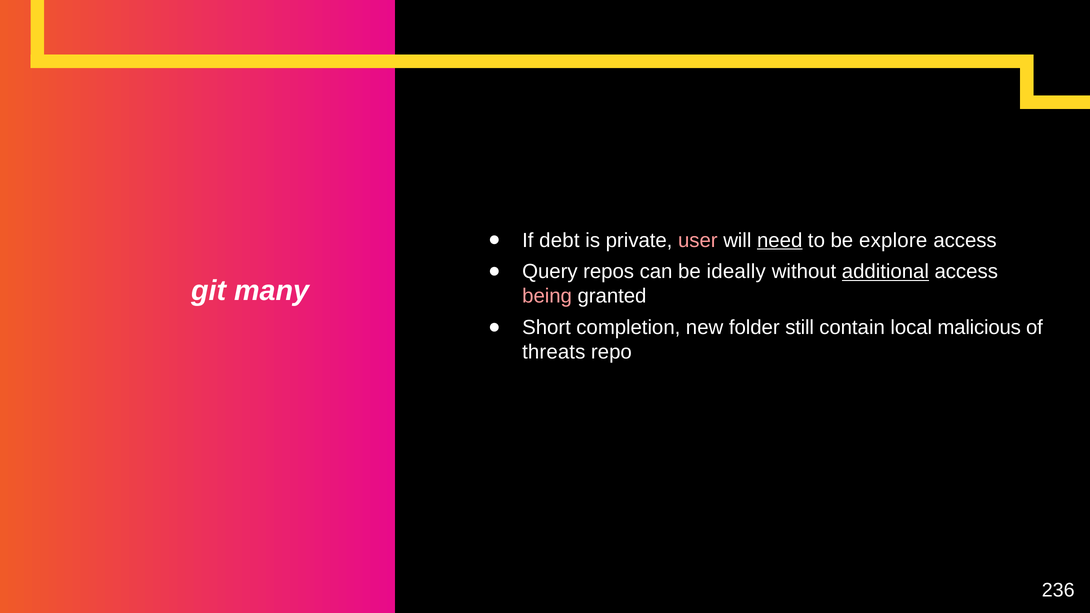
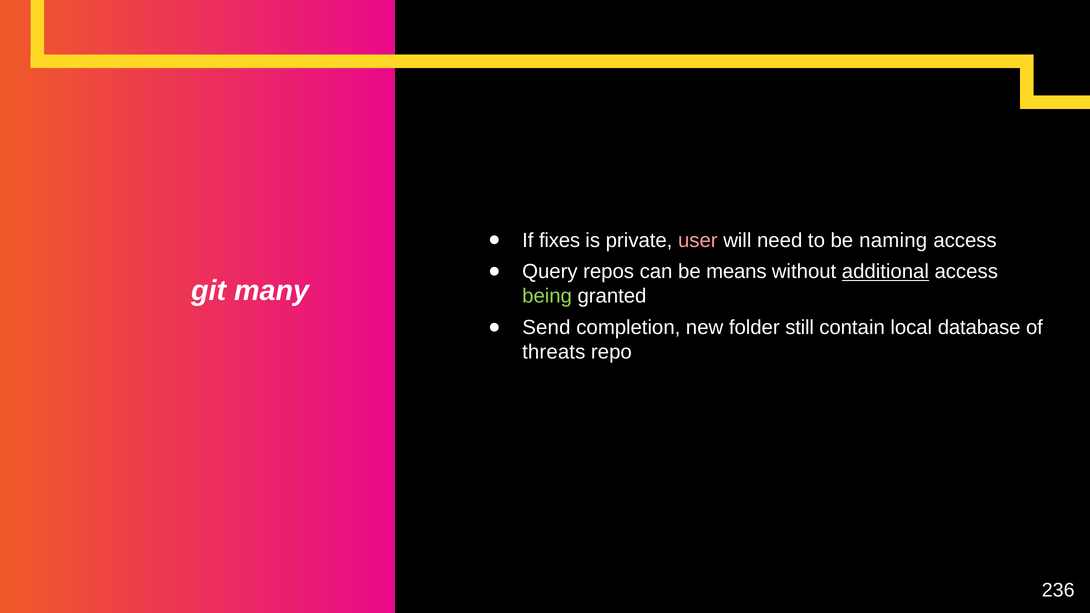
debt: debt -> fixes (560, 240)
need underline: present -> none (780, 240)
explore: explore -> naming (893, 240)
ideally: ideally -> means (736, 272)
being colour: pink -> light green (547, 296)
Short: Short -> Send (546, 328)
malicious: malicious -> database (979, 328)
